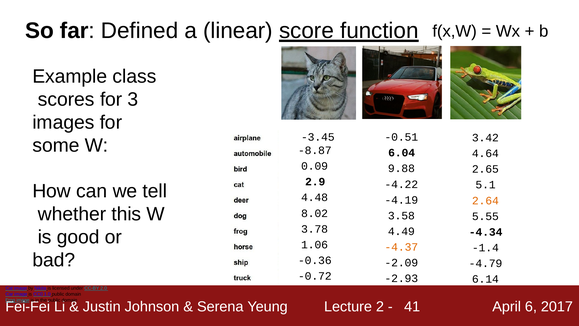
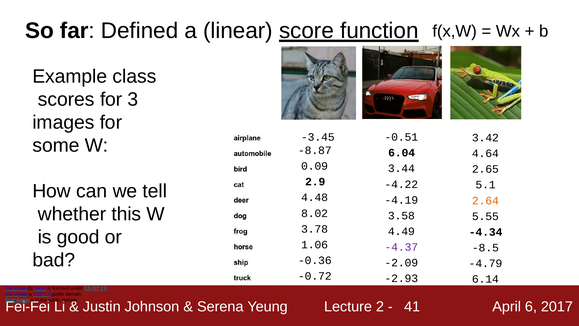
9.88: 9.88 -> 3.44 (401, 168)
-4.37 colour: orange -> purple (401, 247)
-1.4: -1.4 -> -8.5 (485, 247)
